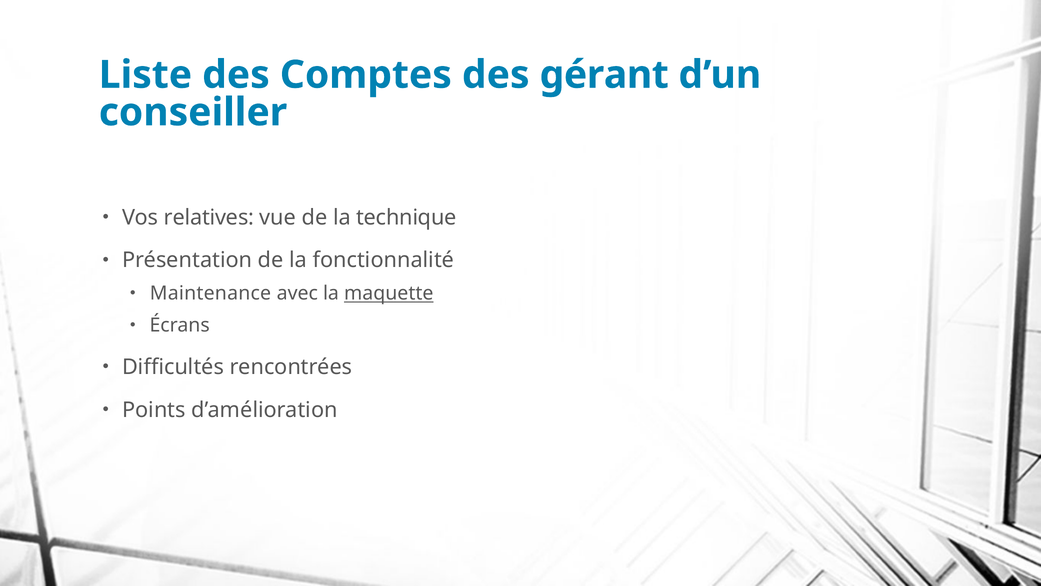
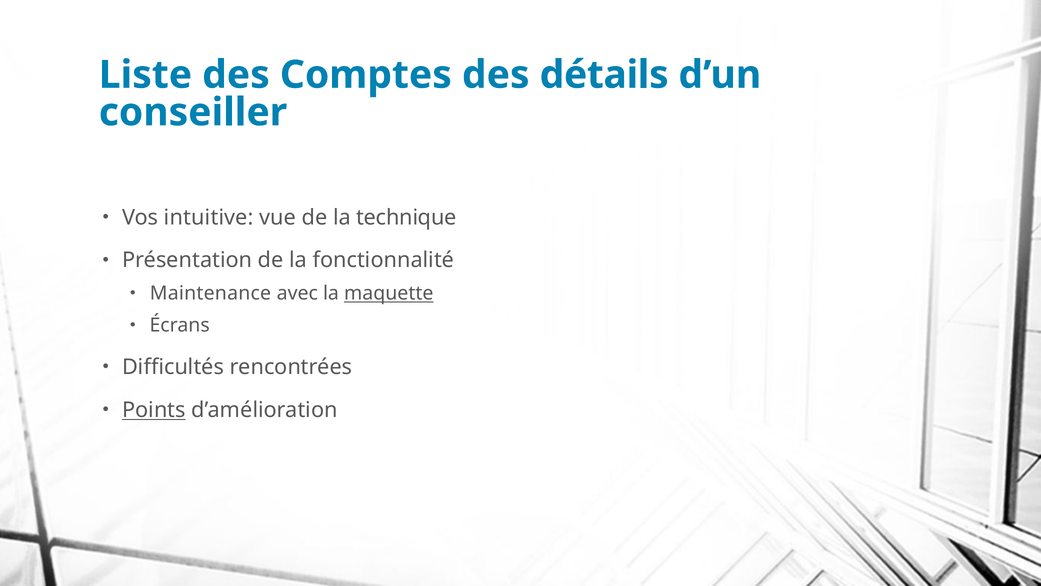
gérant: gérant -> détails (604, 75)
relatives: relatives -> intuitive (209, 217)
Points underline: none -> present (154, 410)
